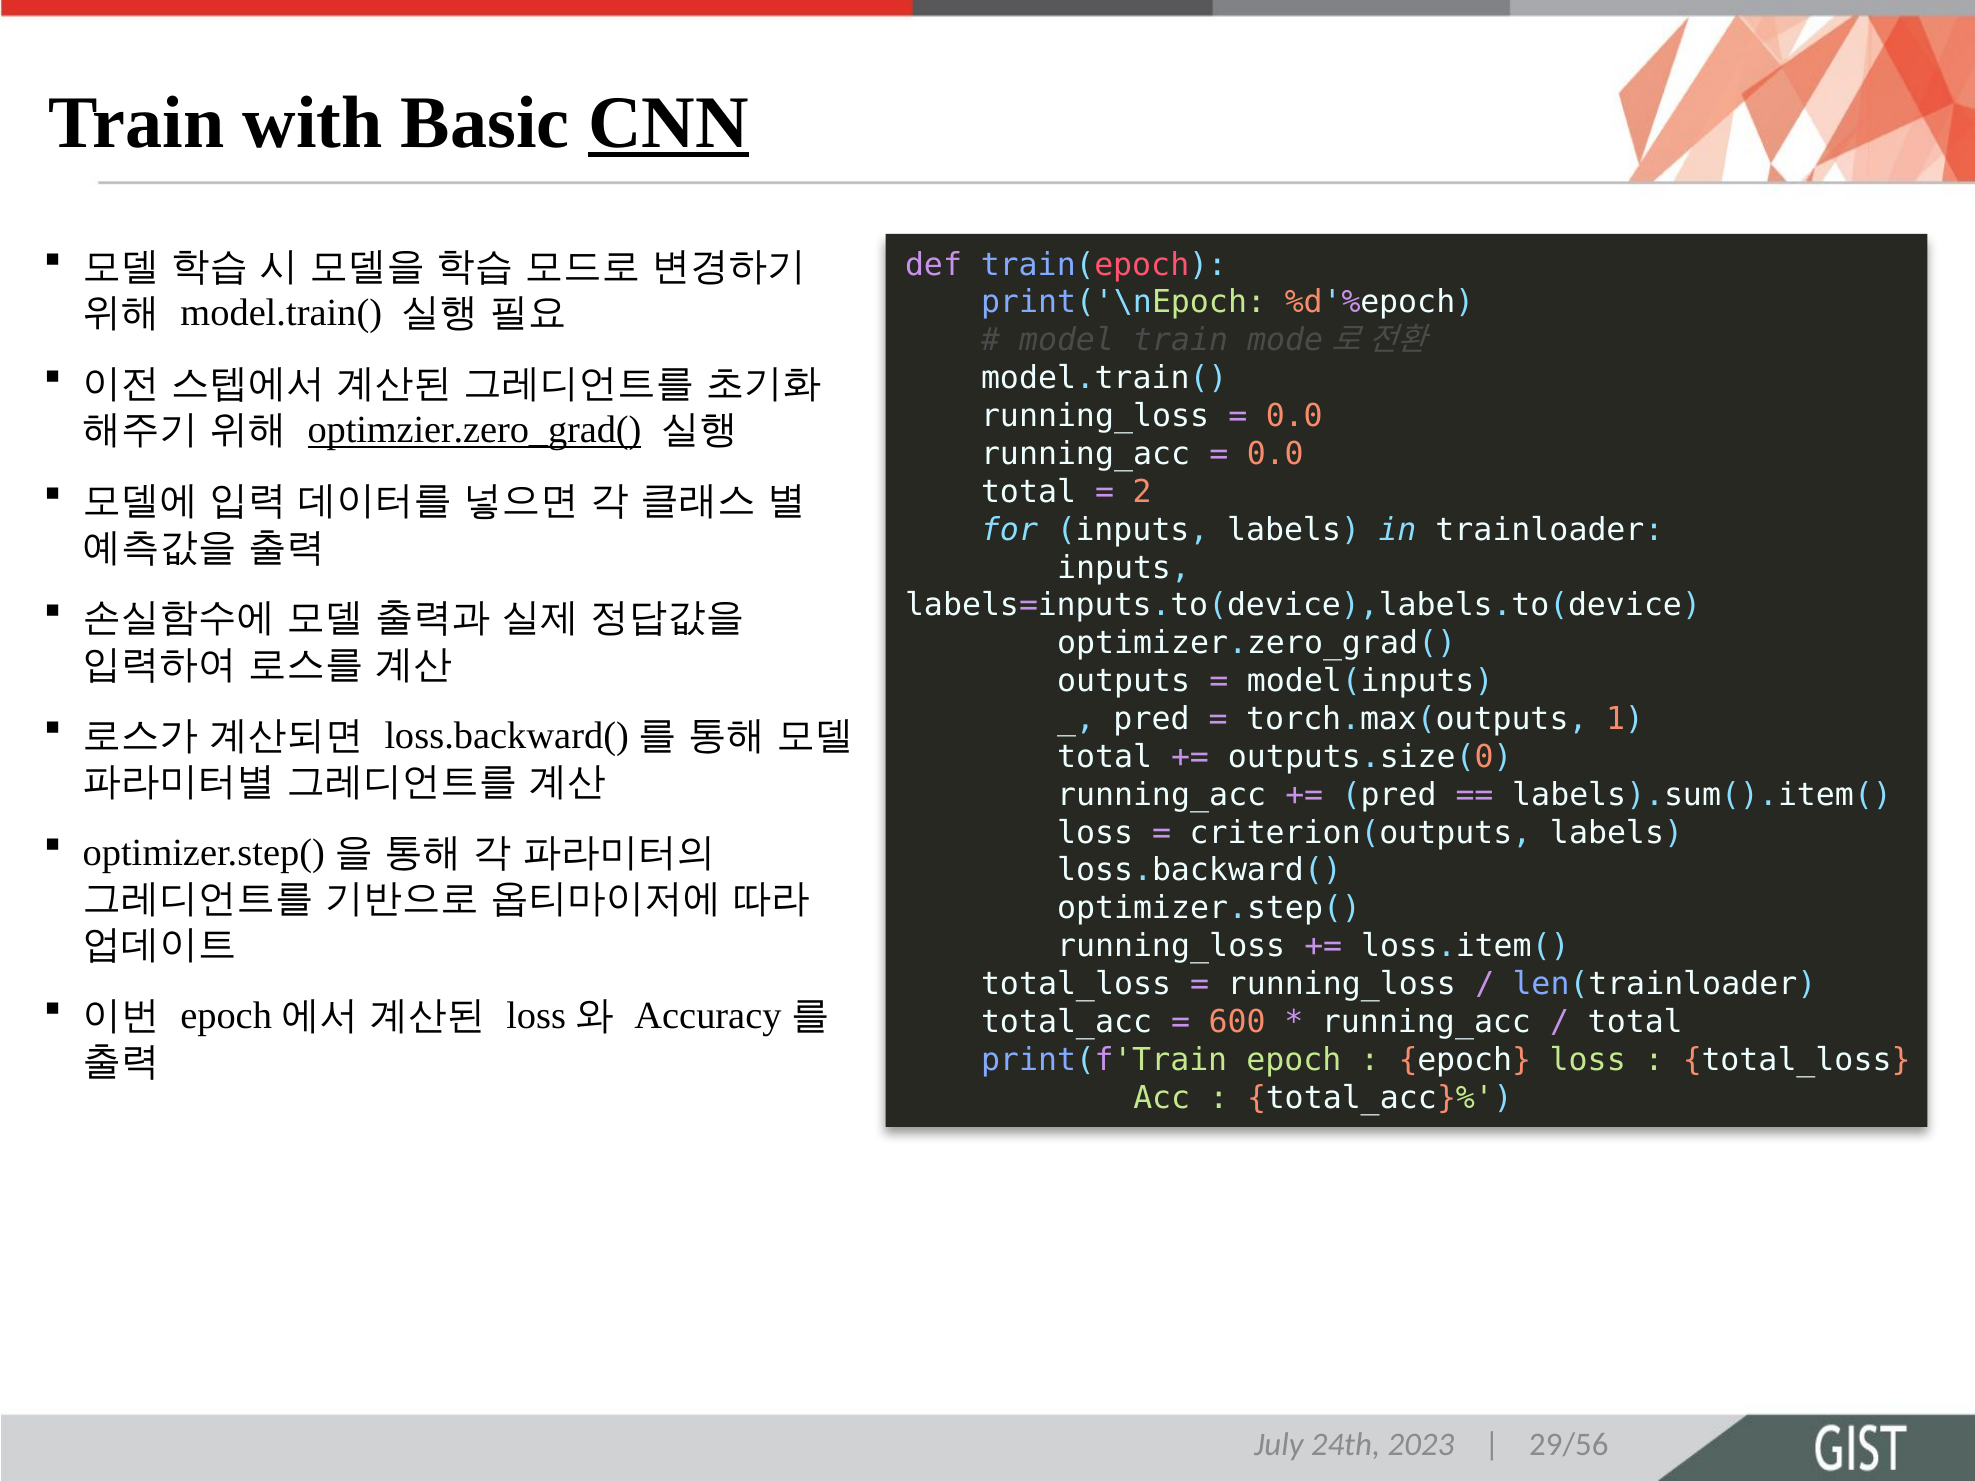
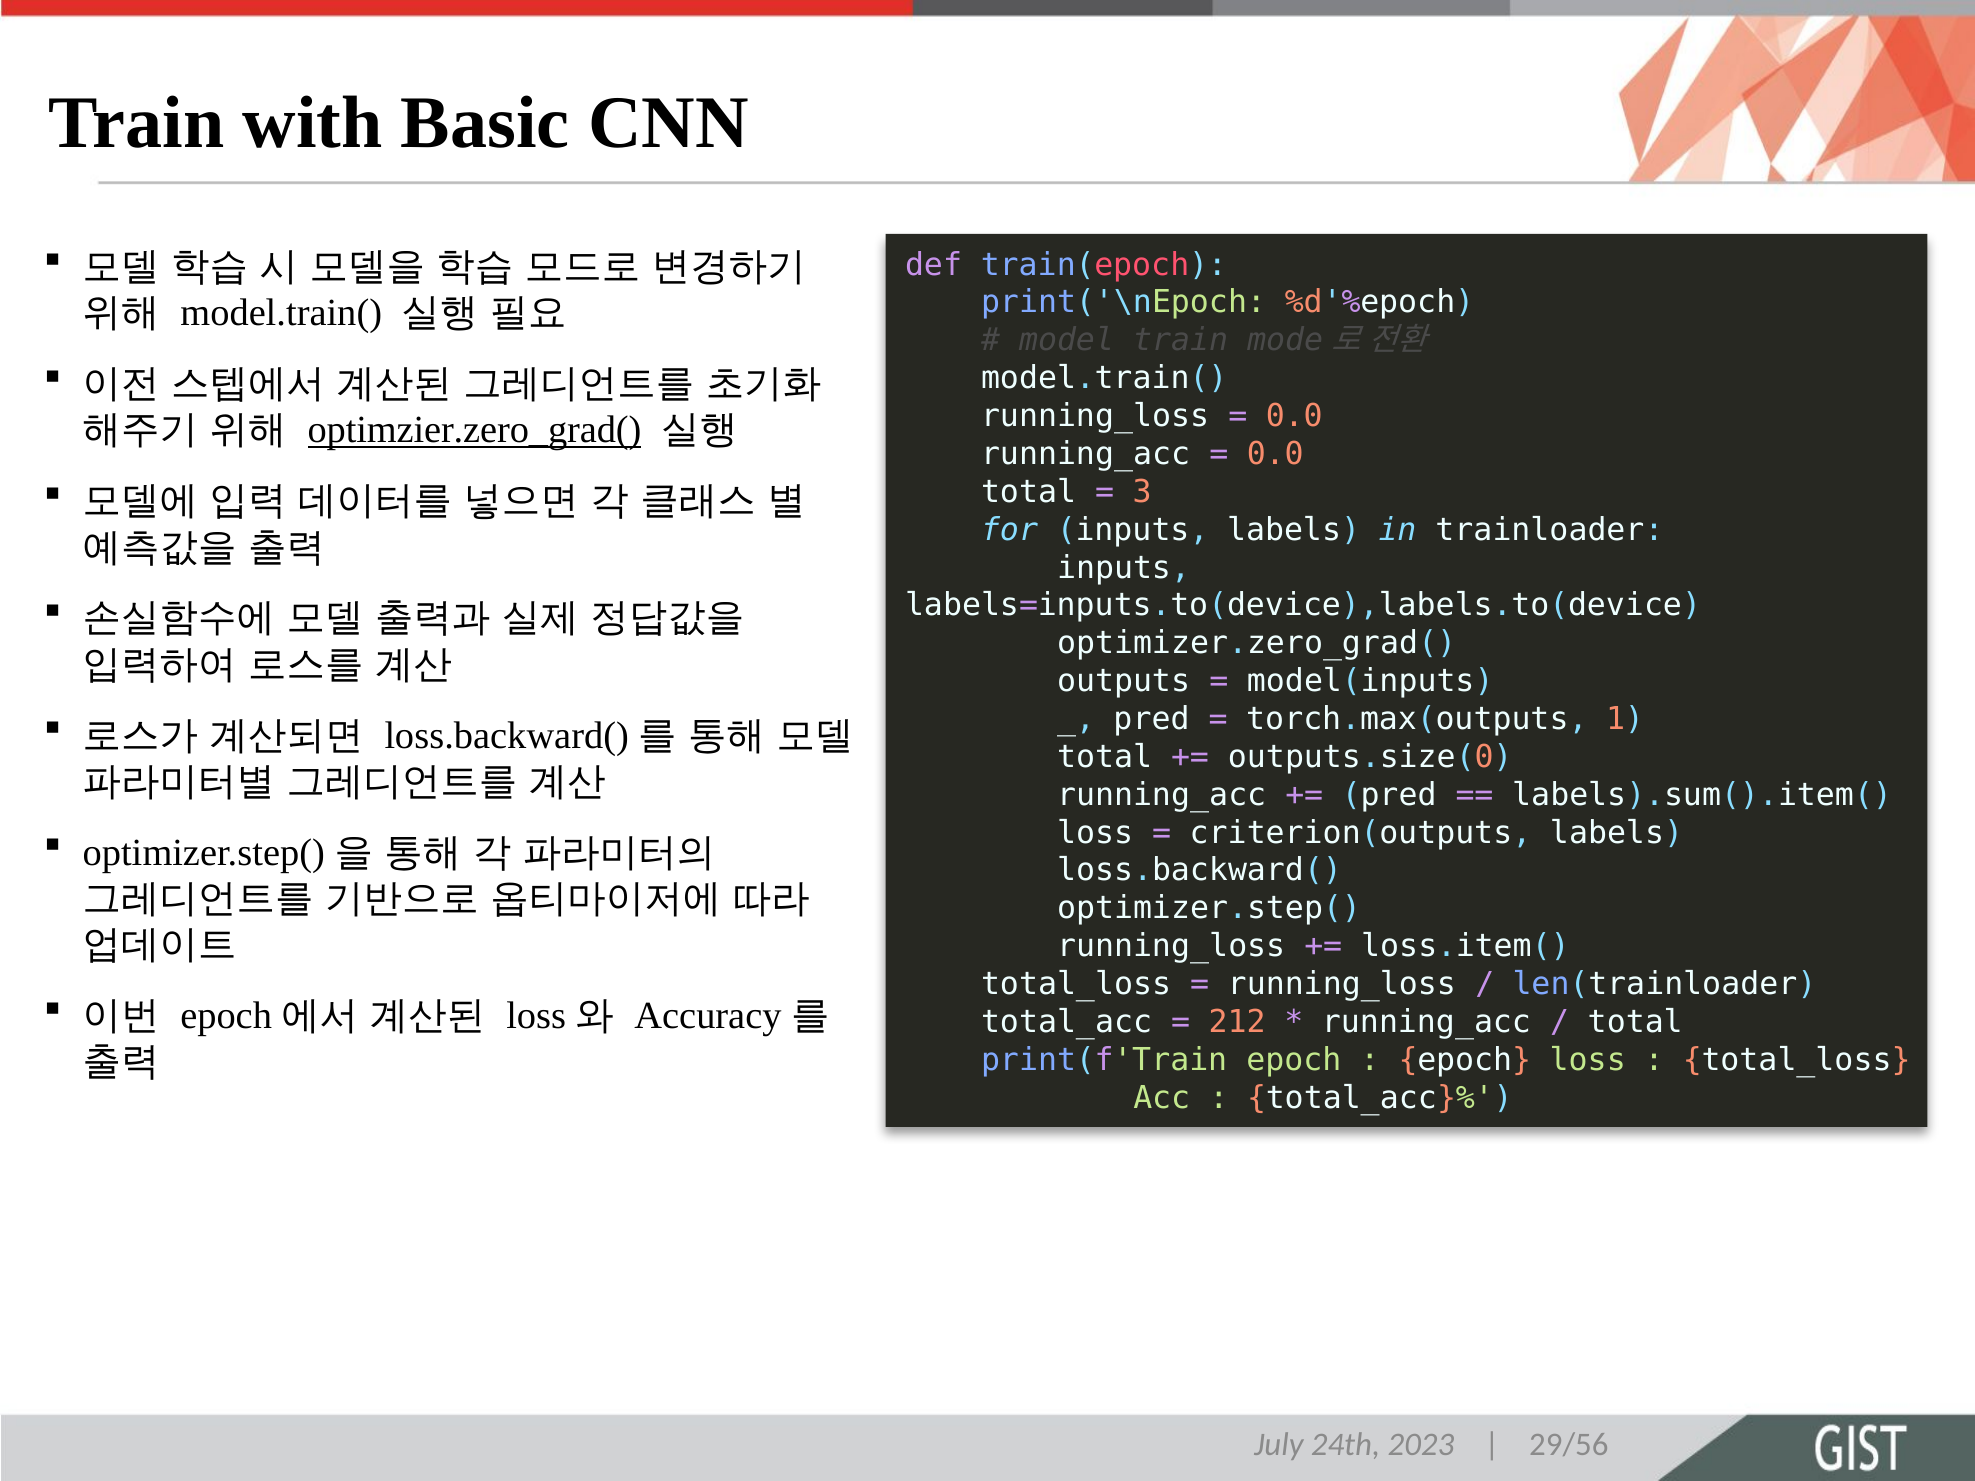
CNN underline: present -> none (668, 123)
2: 2 -> 3 (1142, 492)
600: 600 -> 212 (1237, 1022)
